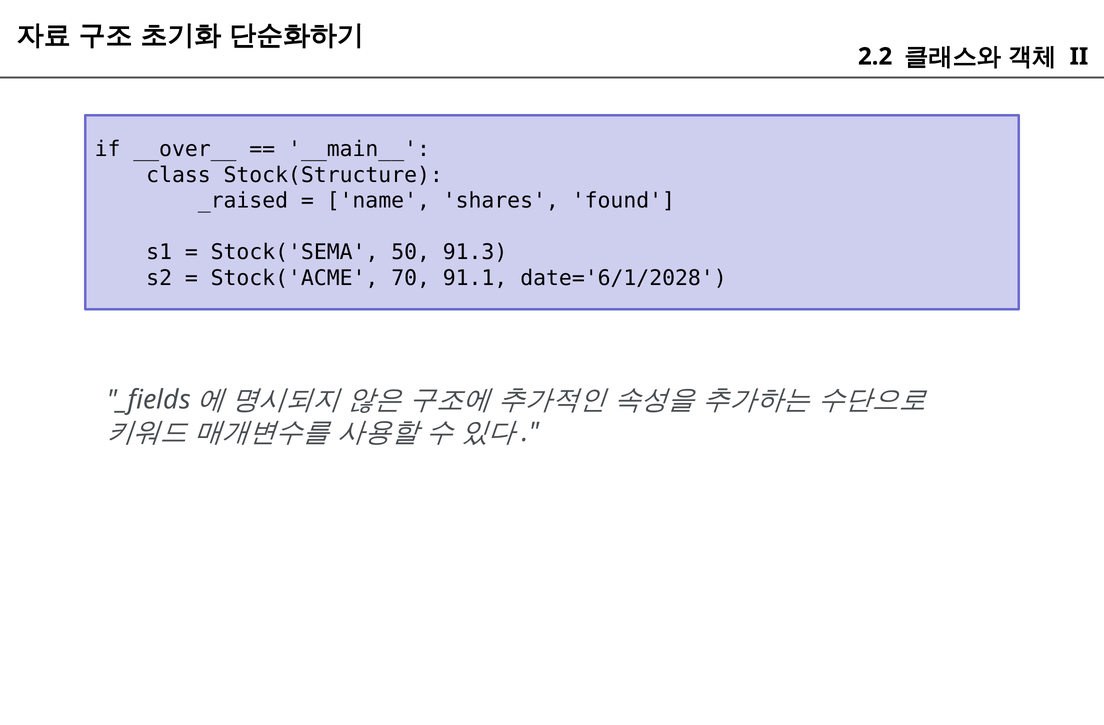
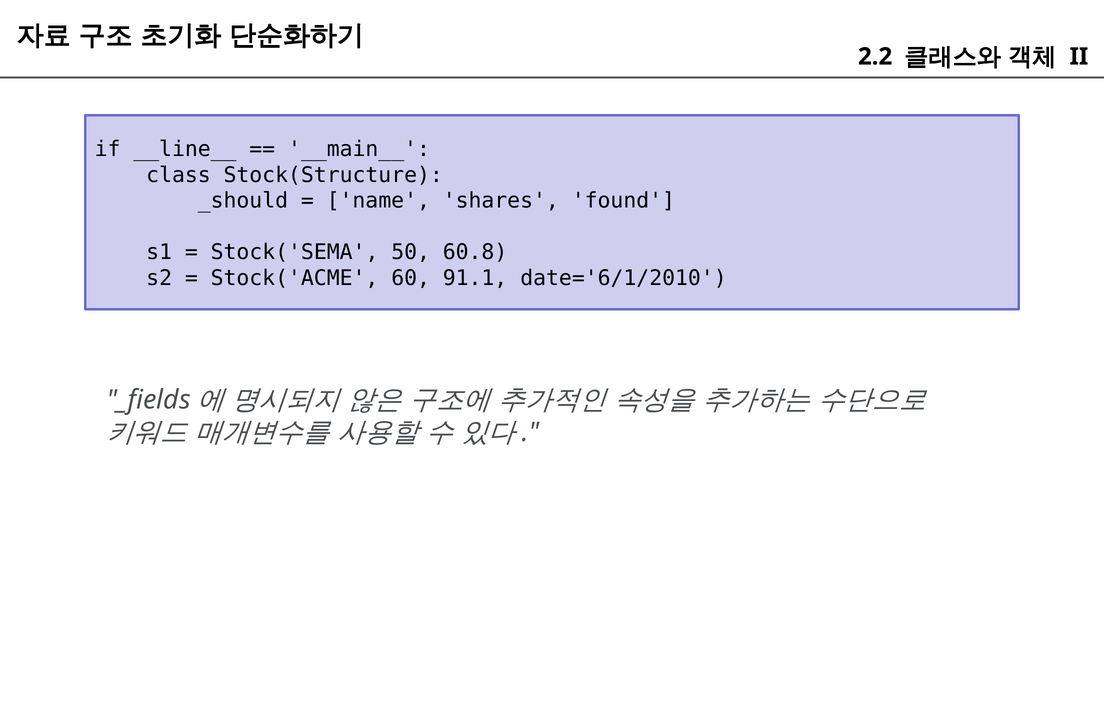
__over__: __over__ -> __line__ (185, 149)
_raised: _raised -> _should (243, 201)
91.3: 91.3 -> 60.8 (475, 252)
70: 70 -> 60 (411, 278)
date='6/1/2028: date='6/1/2028 -> date='6/1/2010 (623, 278)
